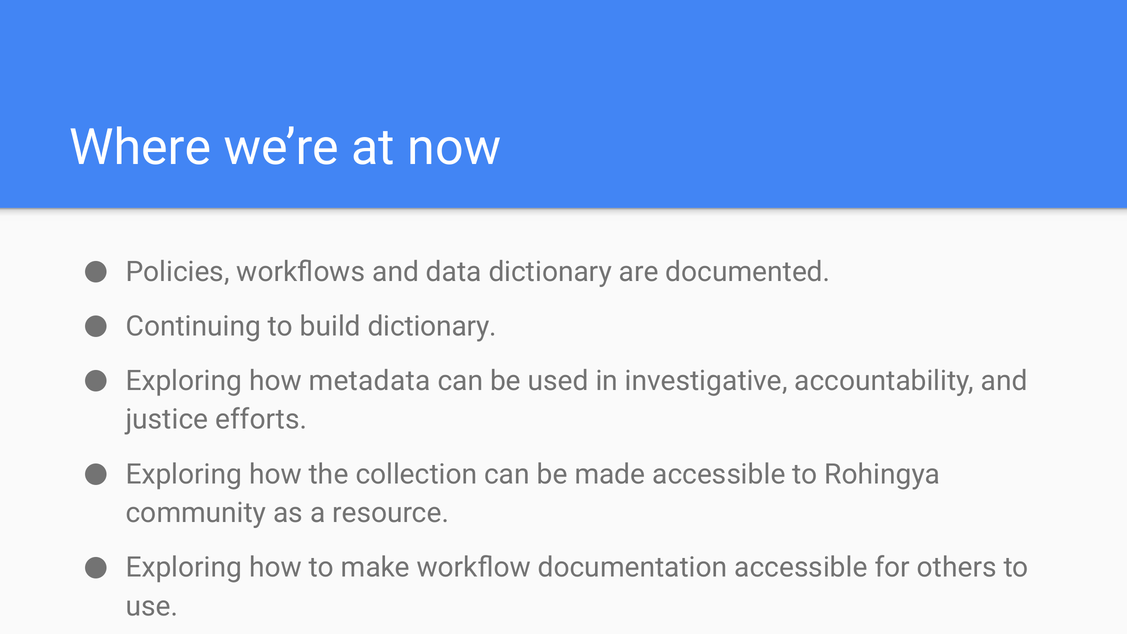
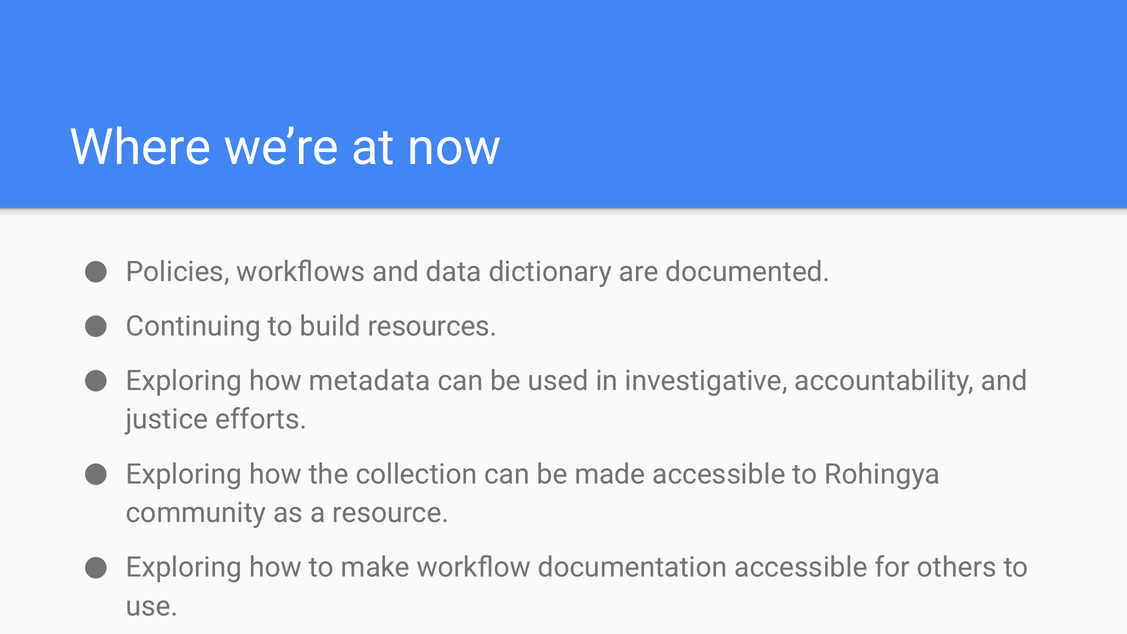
build dictionary: dictionary -> resources (432, 326)
